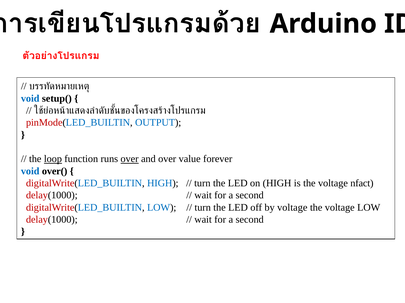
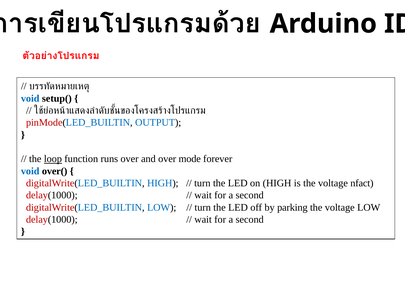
over underline: present -> none (130, 159)
value: value -> mode (190, 159)
by voltage: voltage -> parking (292, 208)
